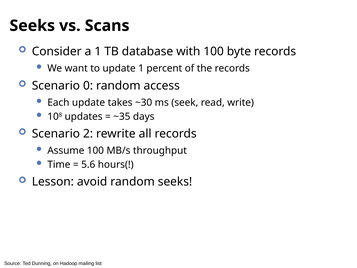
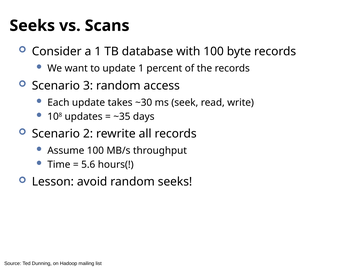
0: 0 -> 3 (88, 86)
